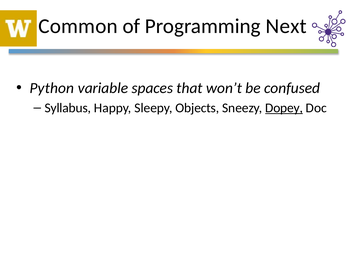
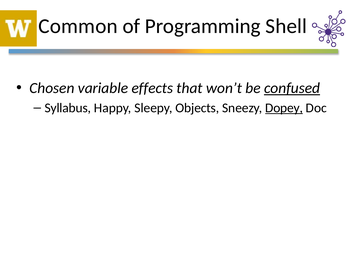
Next: Next -> Shell (286, 26)
Python: Python -> Chosen (52, 88)
spaces: spaces -> effects (152, 88)
confused underline: none -> present (292, 88)
